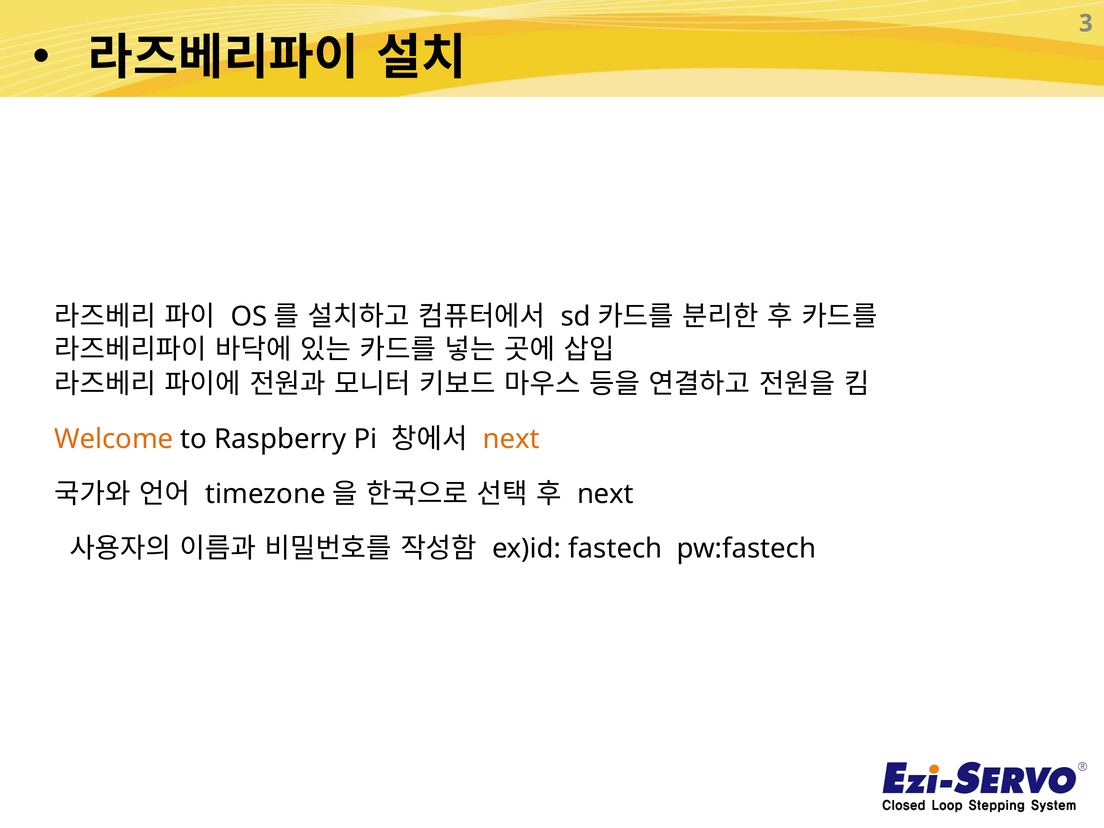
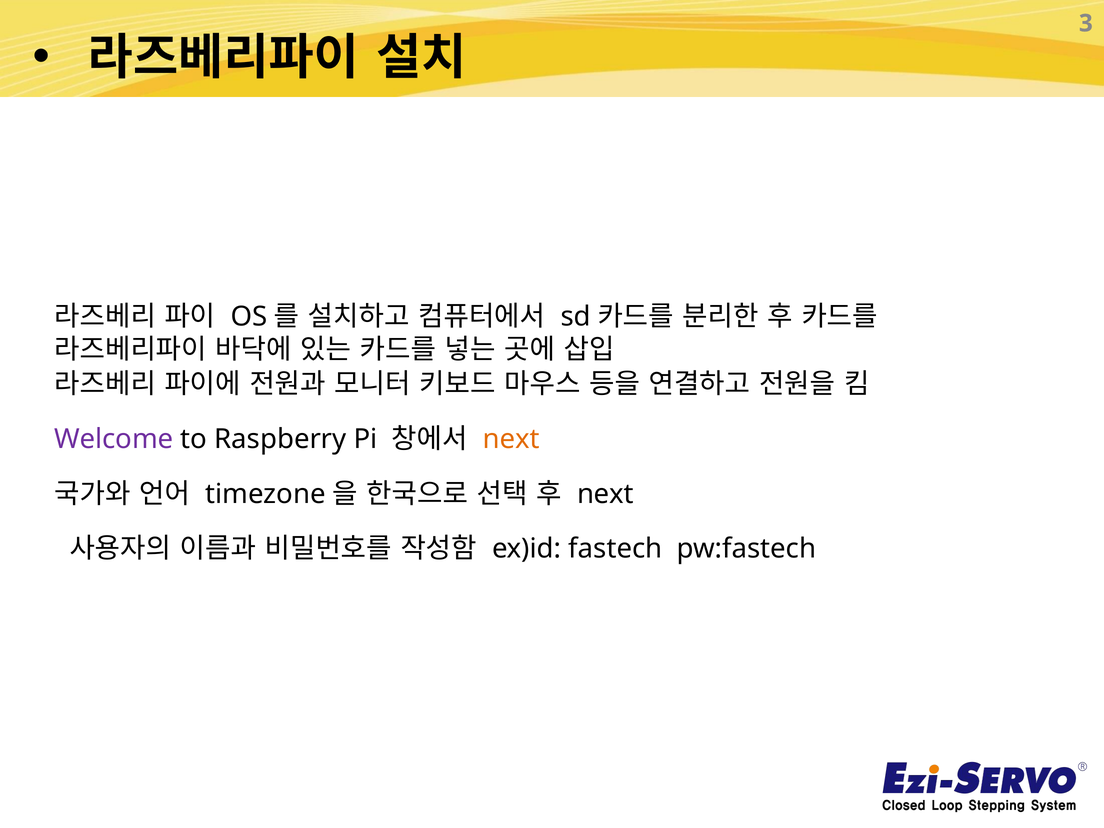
Welcome colour: orange -> purple (114, 439)
